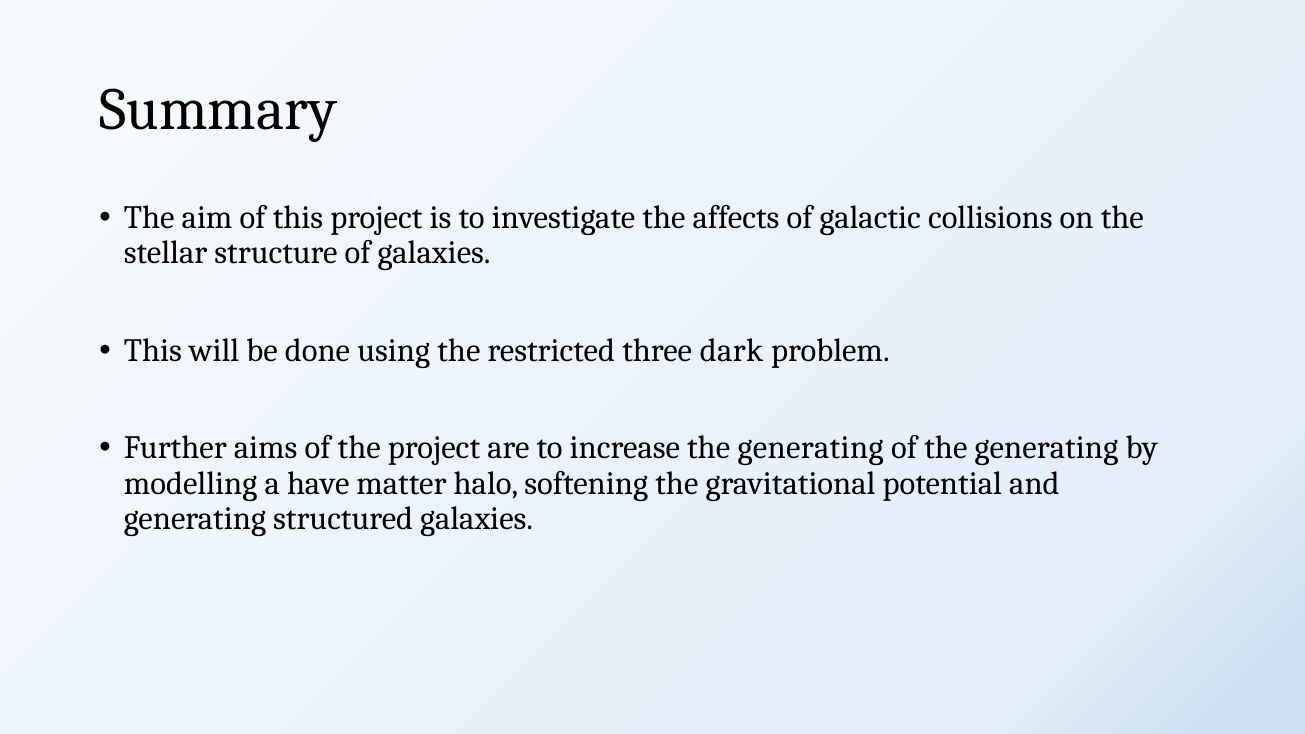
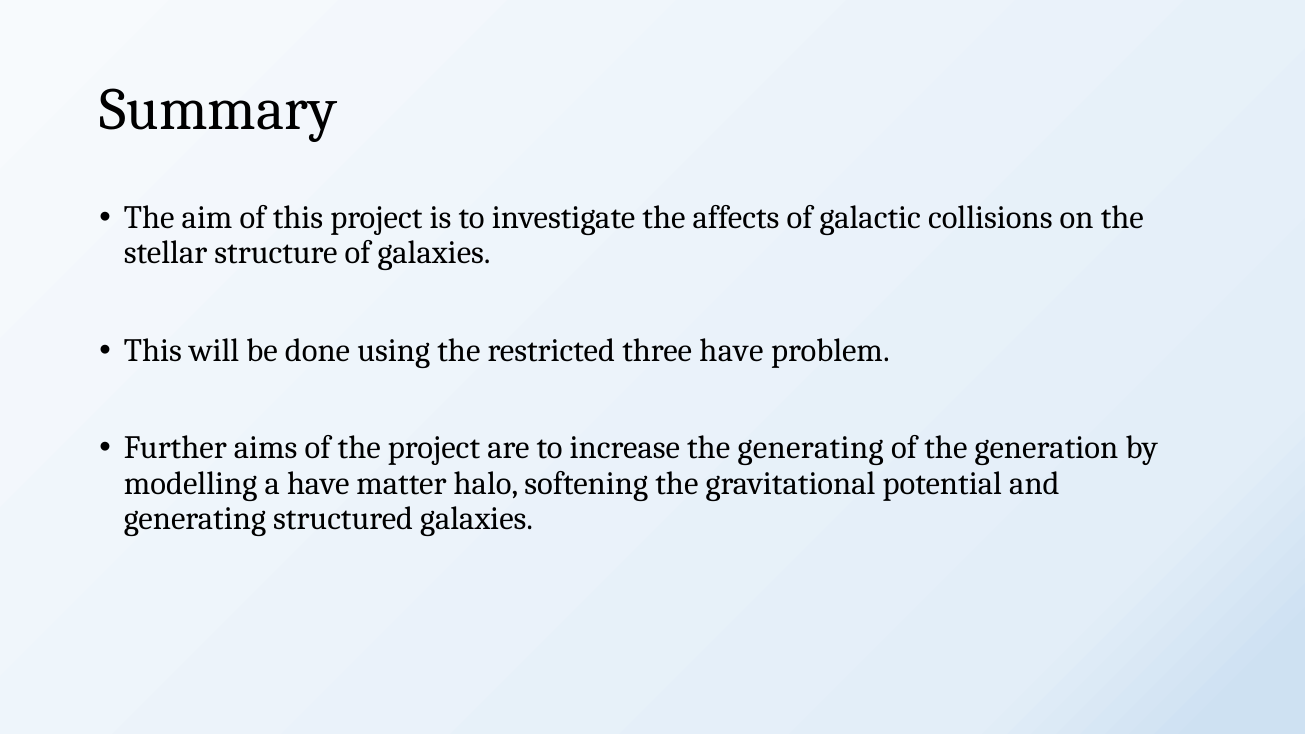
three dark: dark -> have (731, 351)
of the generating: generating -> generation (1046, 448)
